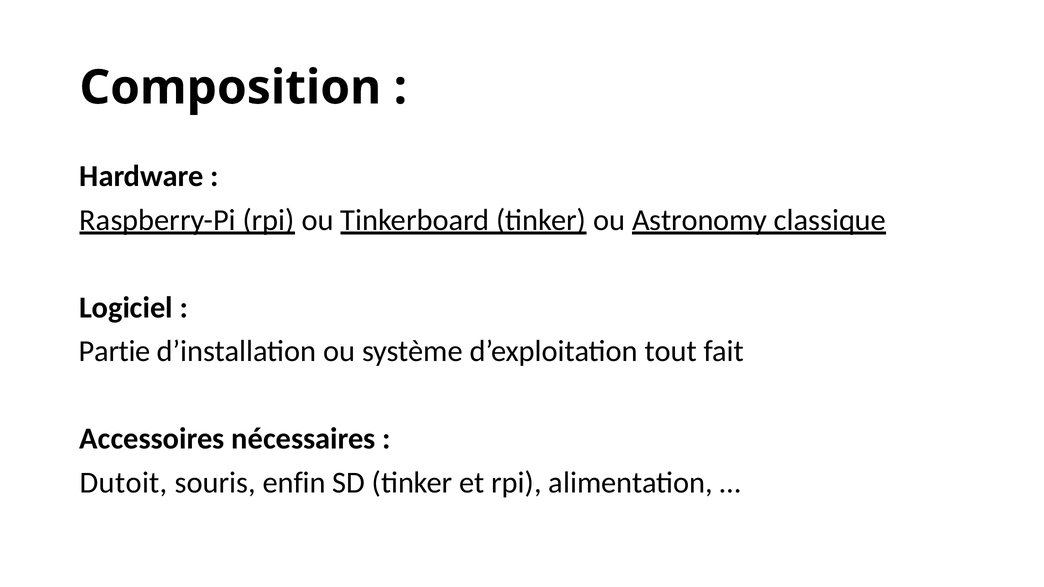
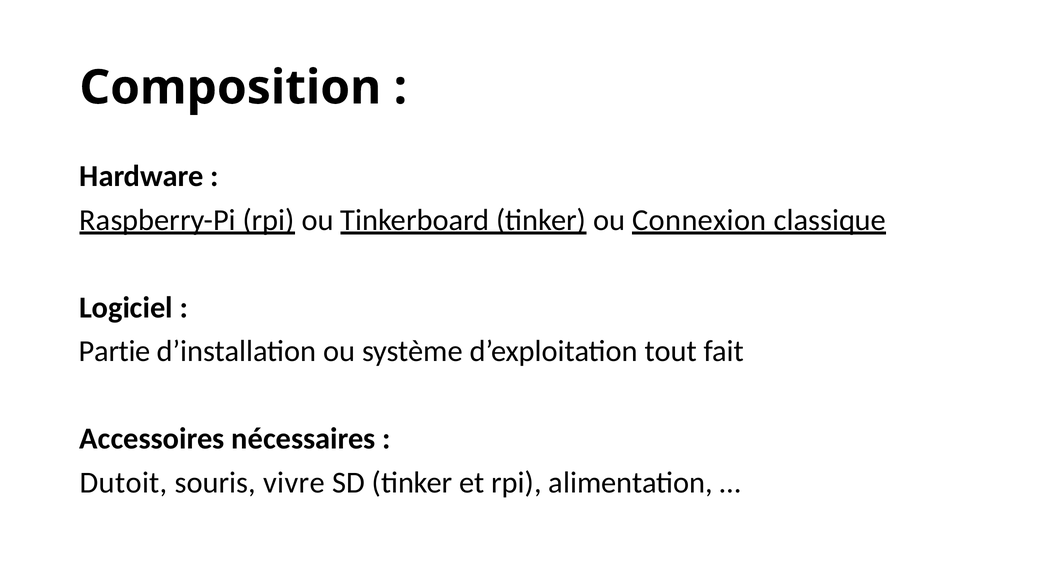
Astronomy: Astronomy -> Connexion (699, 220)
enfin: enfin -> vivre (294, 483)
